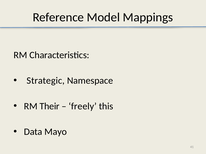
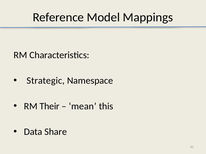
freely: freely -> mean (83, 107)
Mayo: Mayo -> Share (56, 132)
